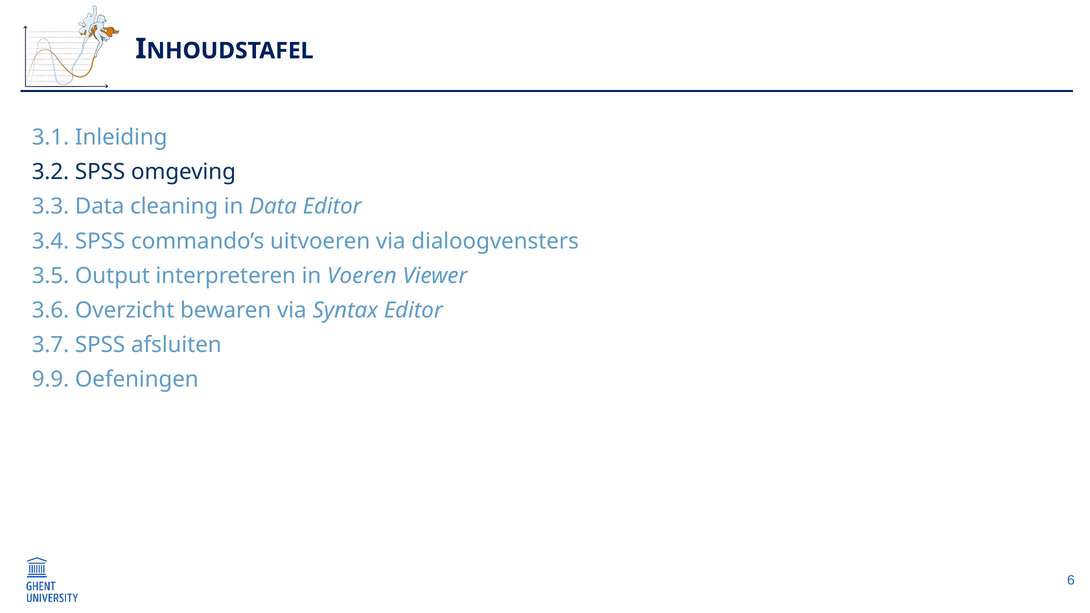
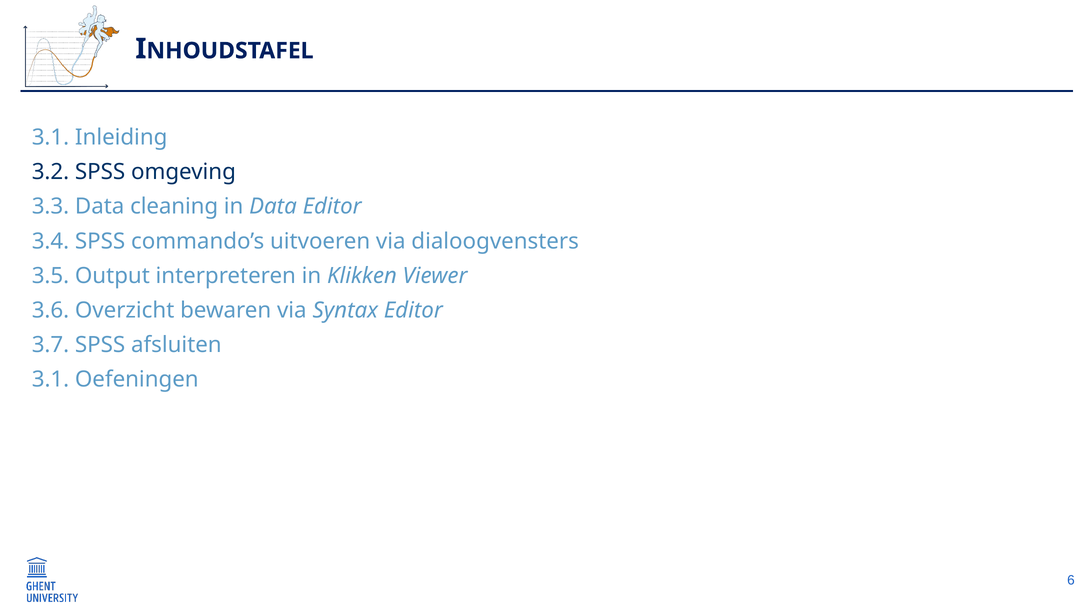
Voeren: Voeren -> Klikken (362, 276)
9.9: 9.9 -> 3.1 (50, 380)
